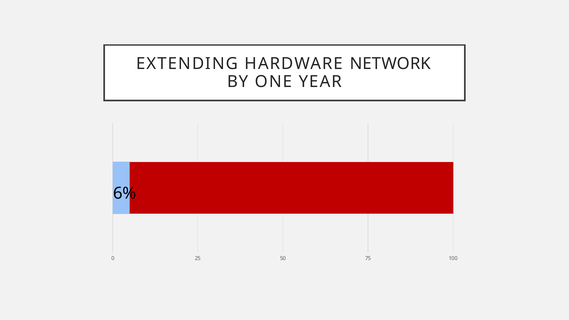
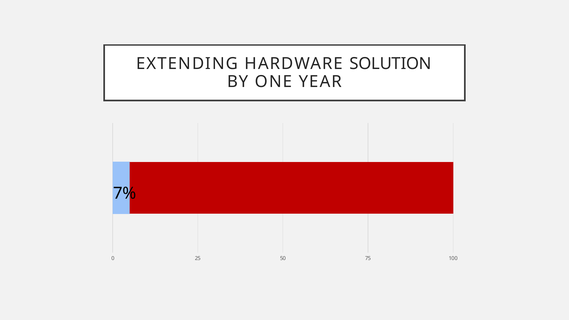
NETWORK: NETWORK -> SOLUTION (390, 64)
6%: 6% -> 7% (125, 194)
